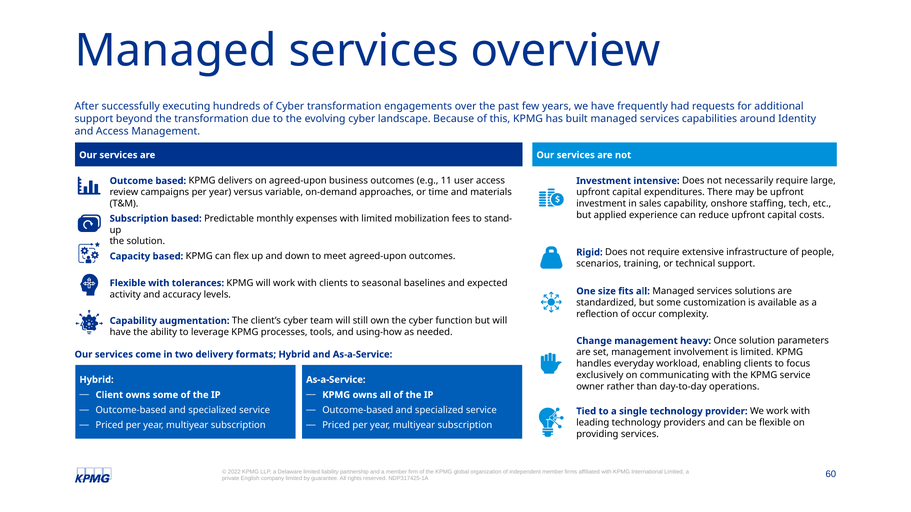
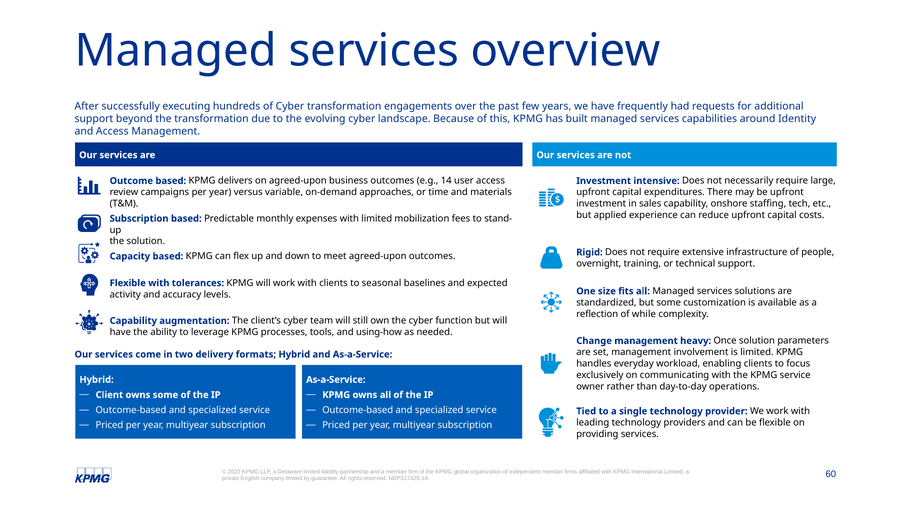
11: 11 -> 14 (446, 181)
scenarios: scenarios -> overnight (599, 264)
occur: occur -> while (644, 314)
